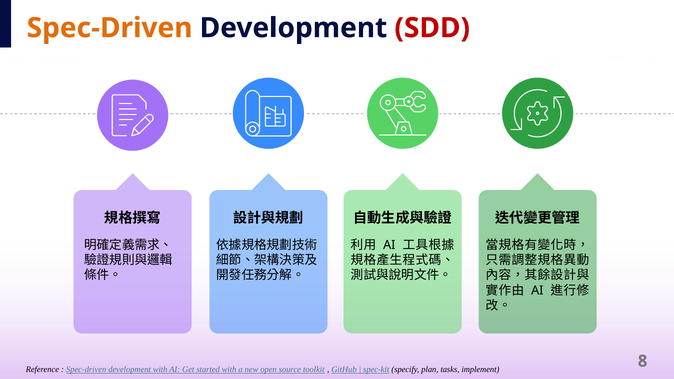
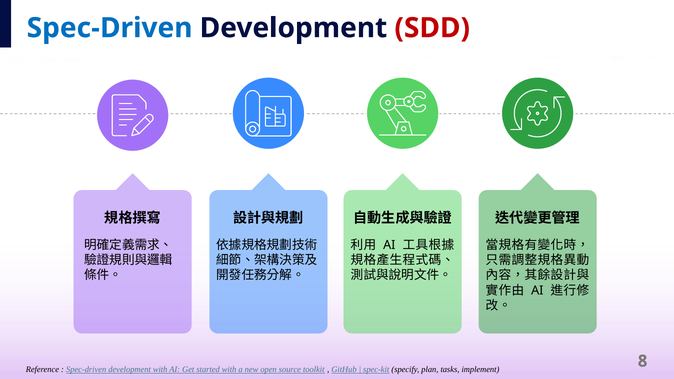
Spec-Driven colour: orange -> blue (110, 28)
